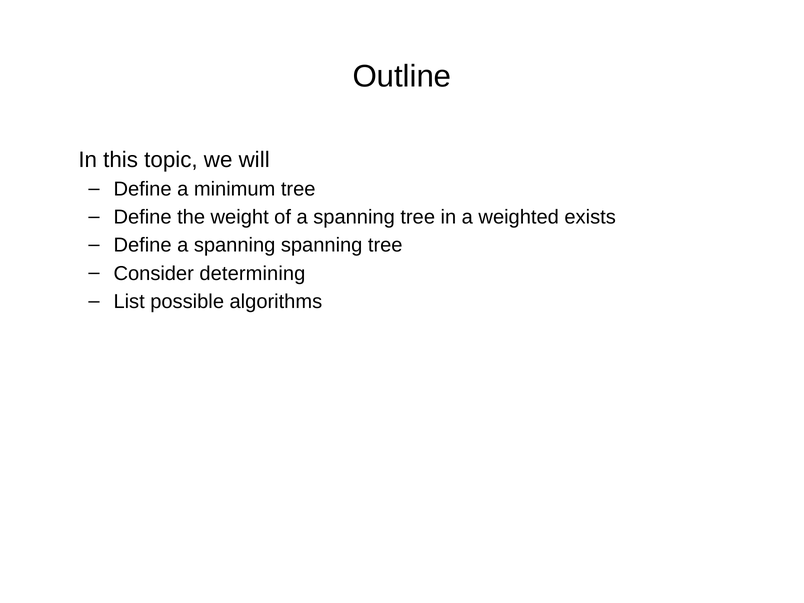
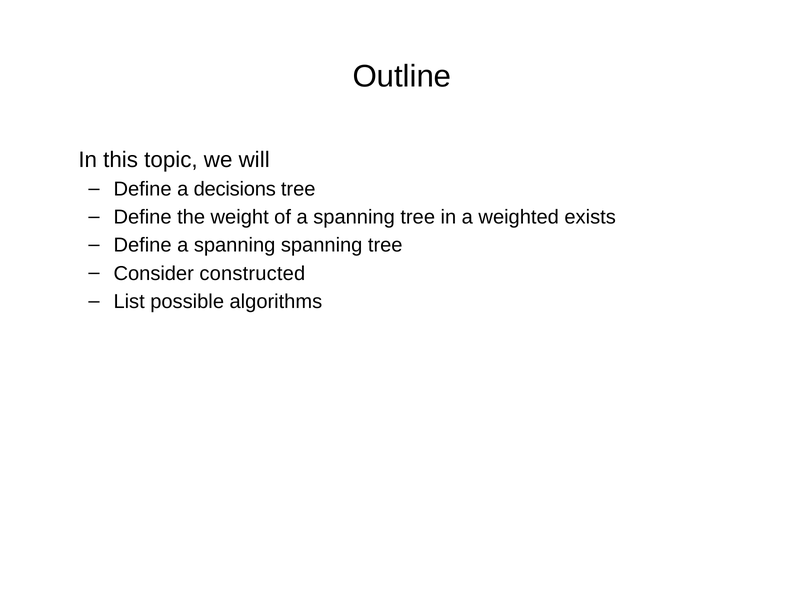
minimum: minimum -> decisions (235, 189)
determining: determining -> constructed (252, 273)
